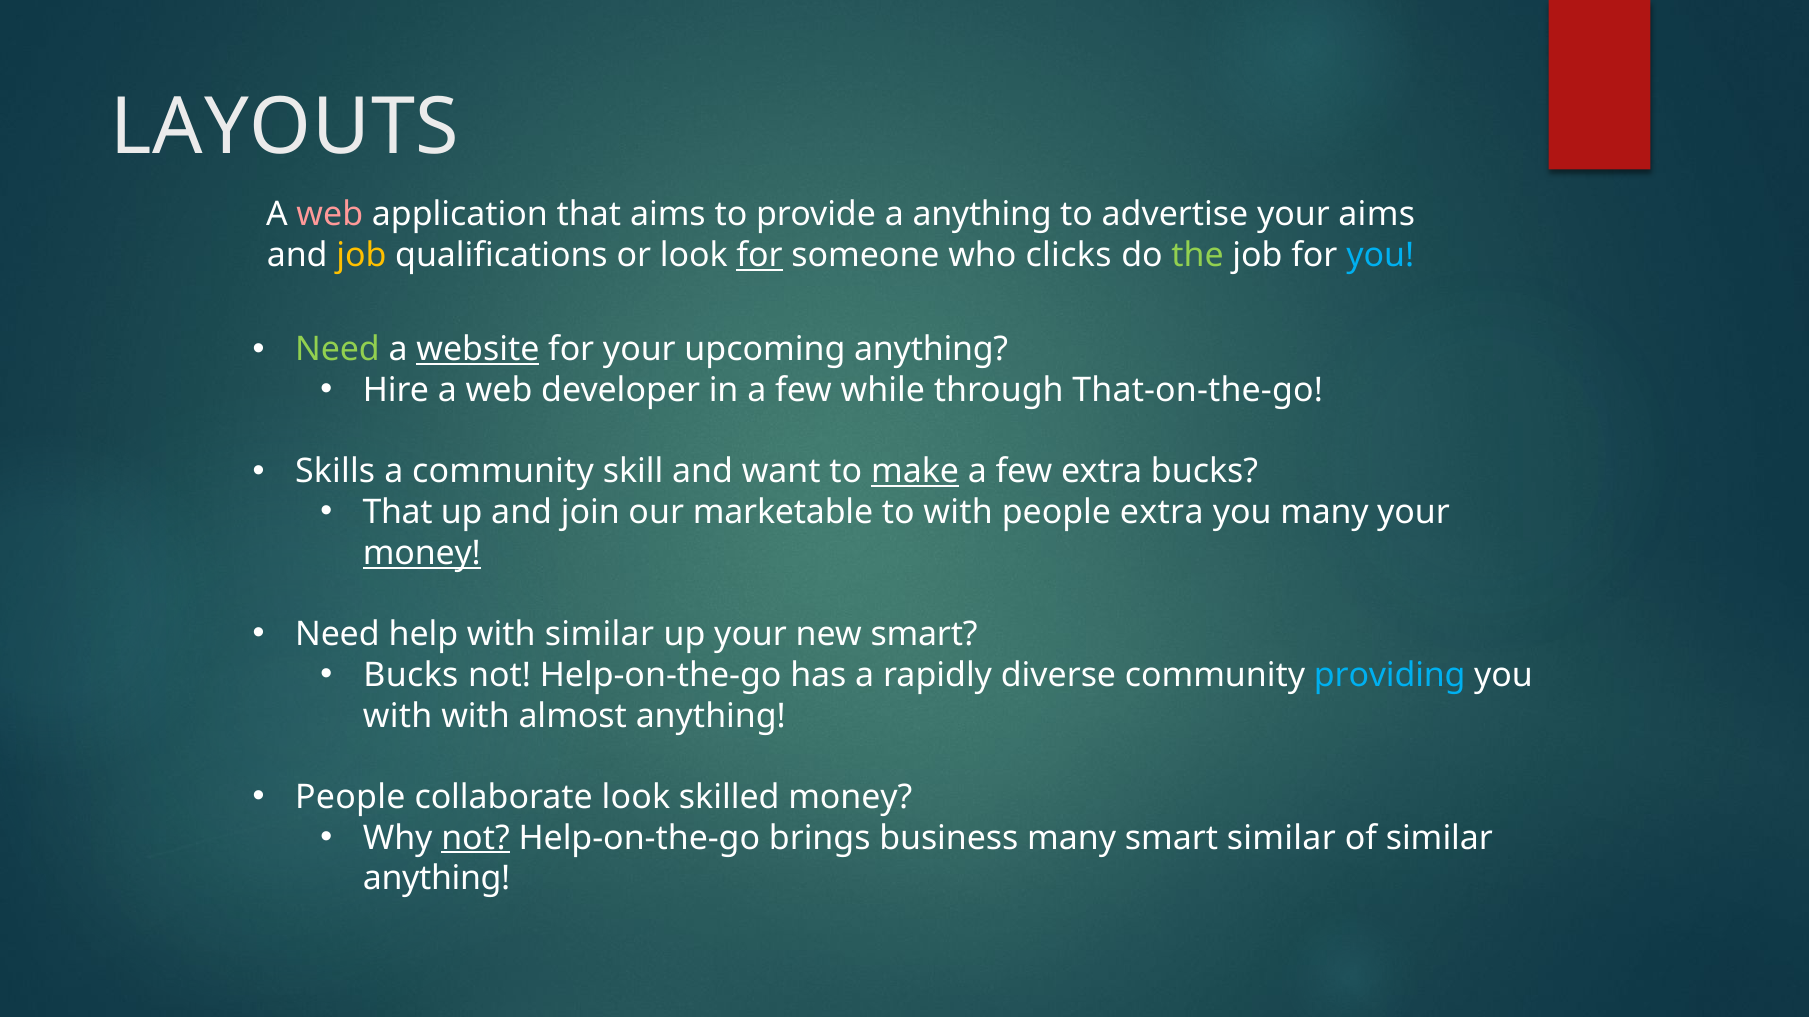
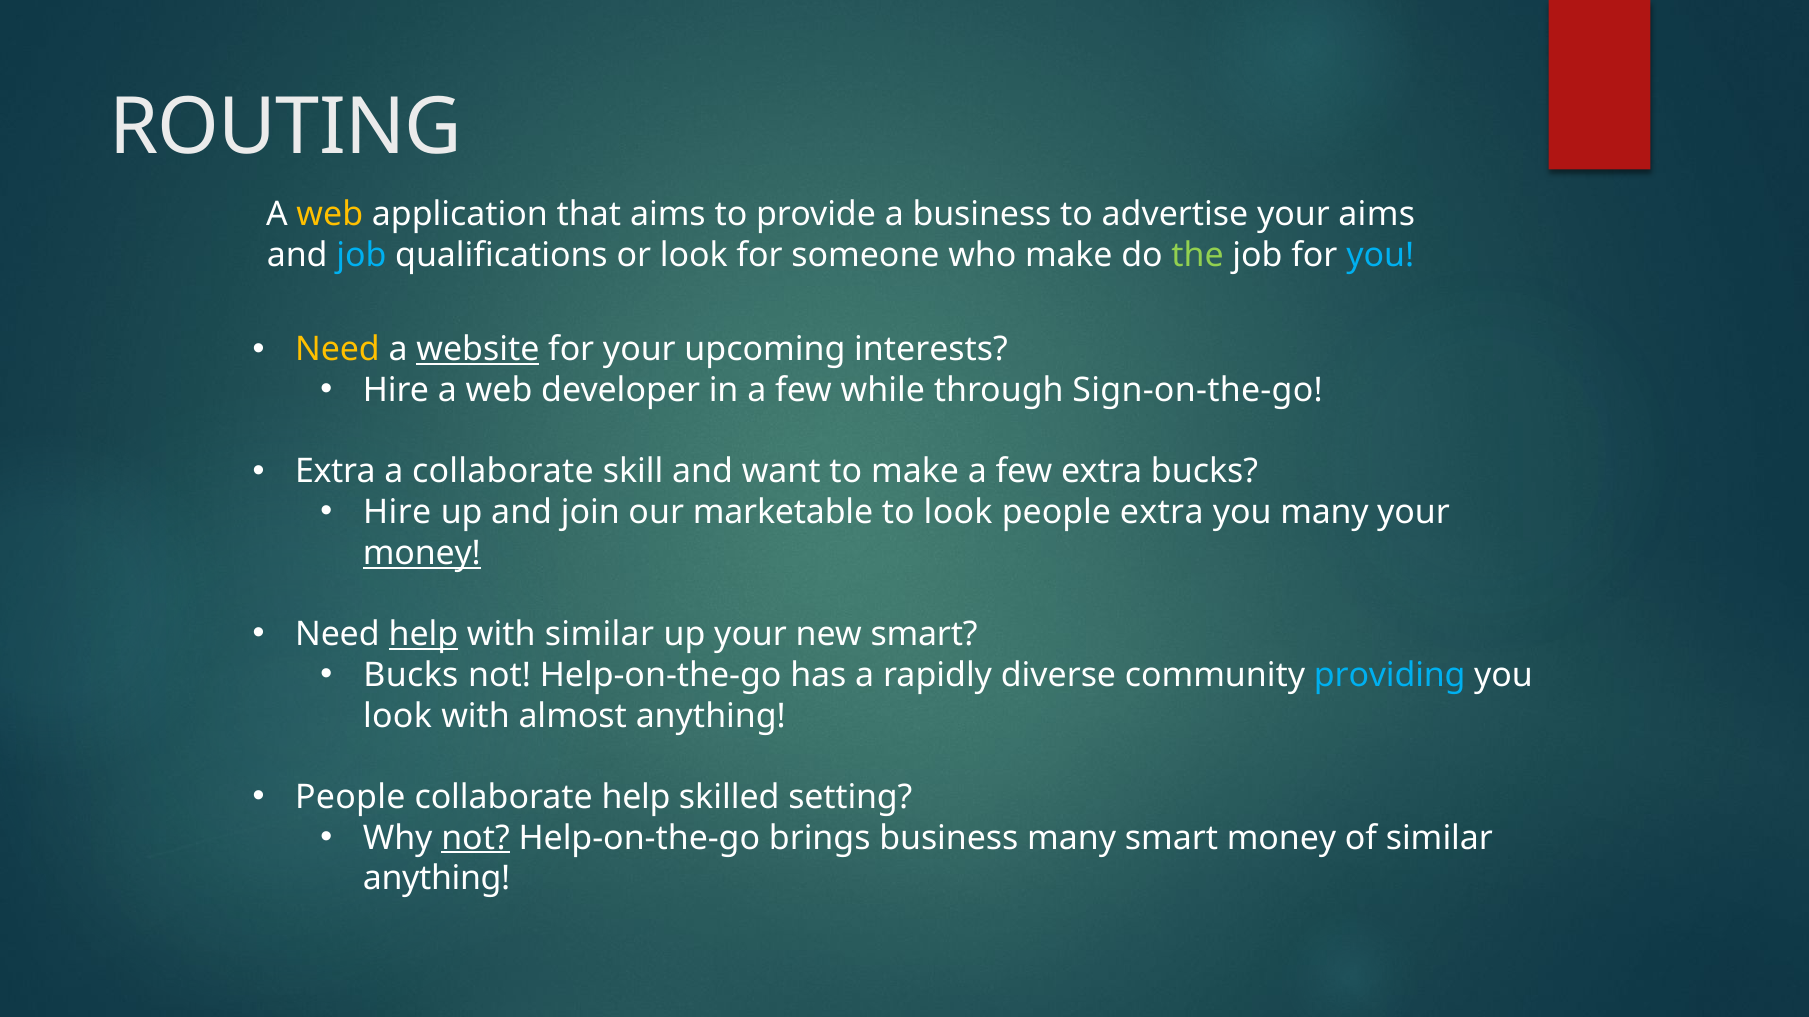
LAYOUTS: LAYOUTS -> ROUTING (286, 127)
web colour: pink -> yellow (330, 215)
a anything: anything -> business (982, 215)
job colour: yellow -> light blue (361, 255)
for underline: present -> none (760, 255)
who clicks: clicks -> make (1069, 255)
Need colour: light green -> yellow (337, 350)
upcoming anything: anything -> interests (931, 350)
That-on-the-go: That-on-the-go -> Sign-on-the-go (1198, 391)
Skills: Skills -> Extra (335, 472)
a community: community -> collaborate (503, 472)
make underline: present -> none (915, 472)
That: That -> Hire (397, 513)
to with: with -> look (958, 513)
help underline: none -> present (423, 635)
with: with -> look (397, 716)
collaborate look: look -> help (636, 798)
skilled money: money -> setting (850, 798)
smart similar: similar -> money (1282, 838)
